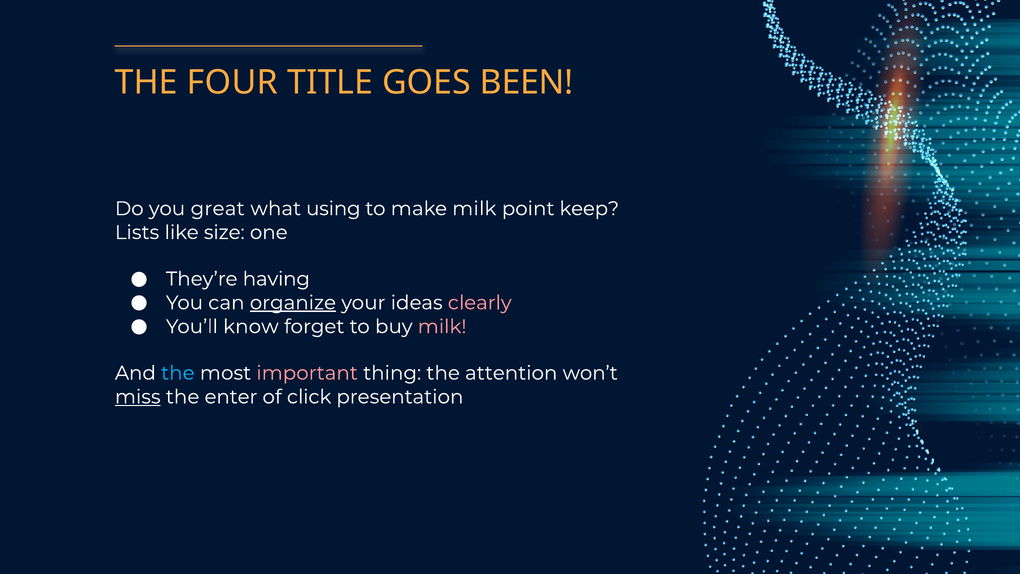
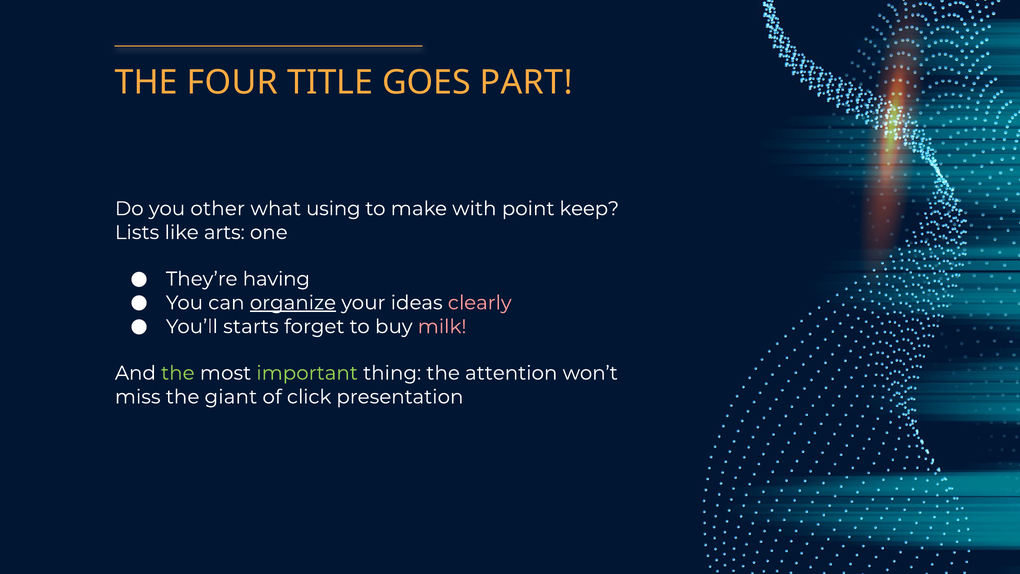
BEEN: BEEN -> PART (526, 83)
great: great -> other (218, 209)
make milk: milk -> with (474, 209)
size: size -> arts (224, 232)
know: know -> starts (251, 326)
the colour: light blue -> light green (178, 373)
important colour: pink -> light green (307, 373)
miss underline: present -> none (138, 397)
enter: enter -> giant (231, 397)
